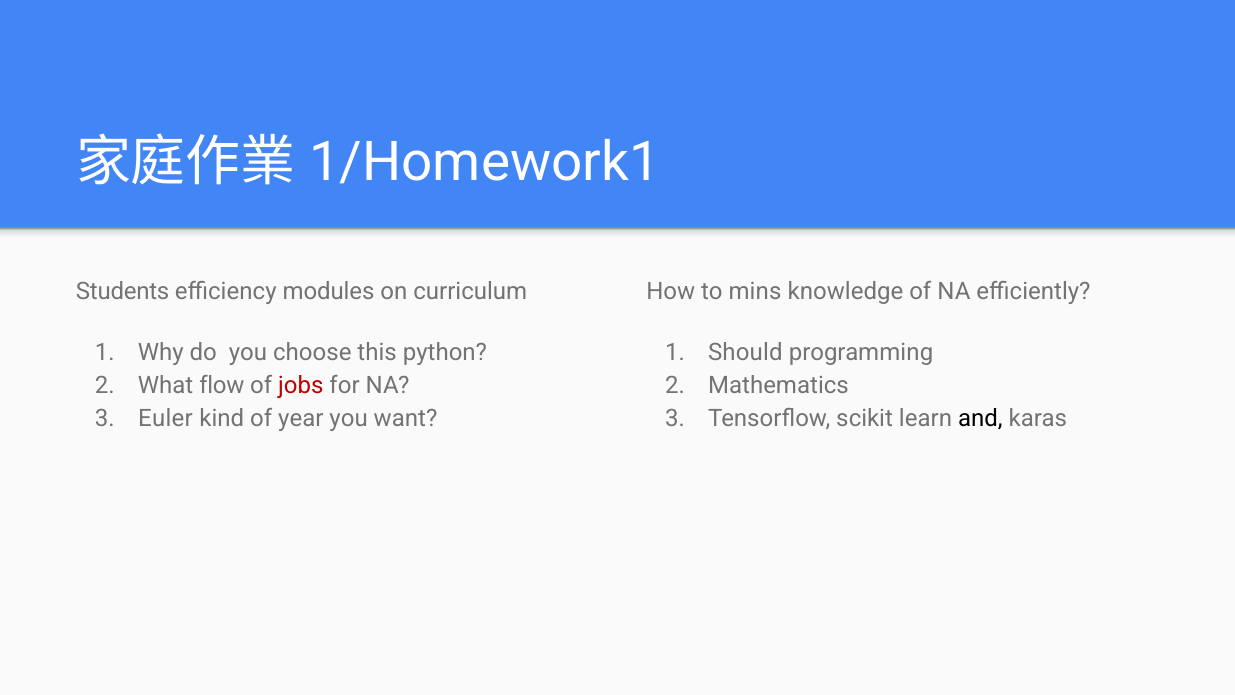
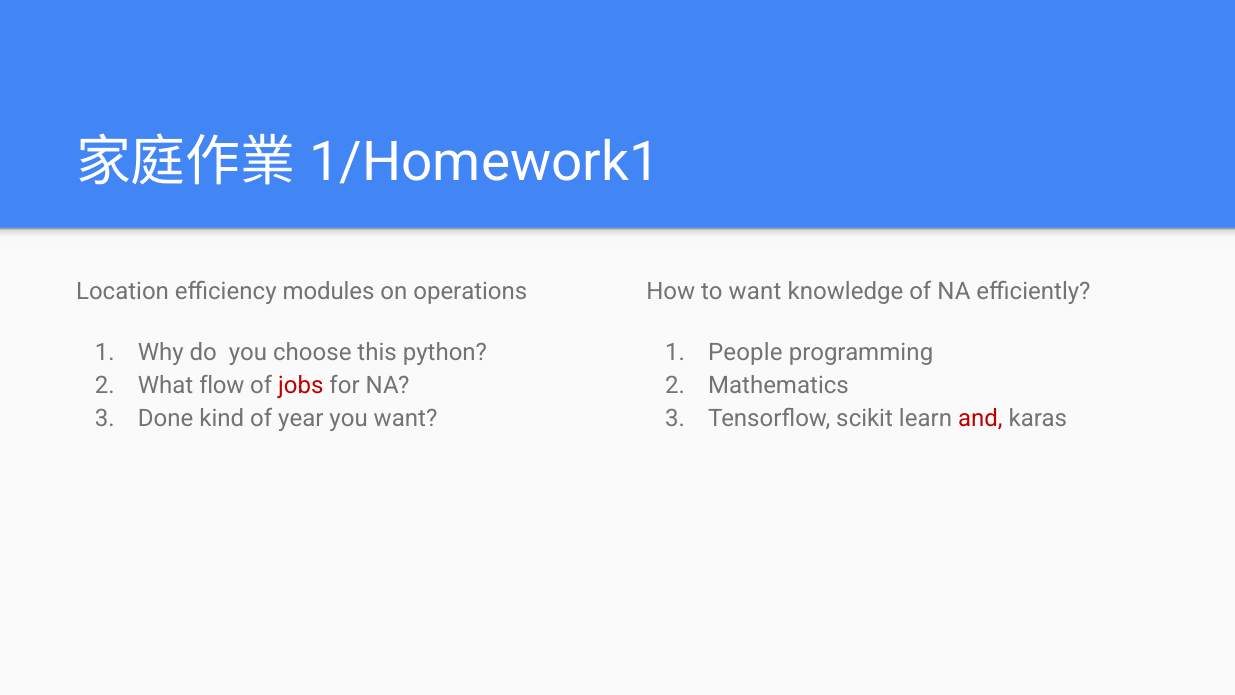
Students: Students -> Location (123, 292)
curriculum: curriculum -> operations (470, 292)
to mins: mins -> want (755, 292)
Should: Should -> People (745, 352)
Euler: Euler -> Done (166, 419)
and colour: black -> red (980, 419)
